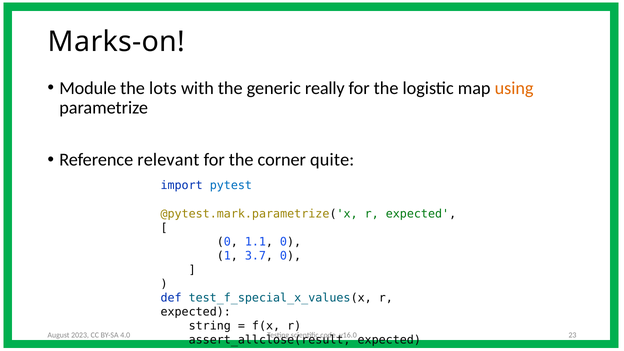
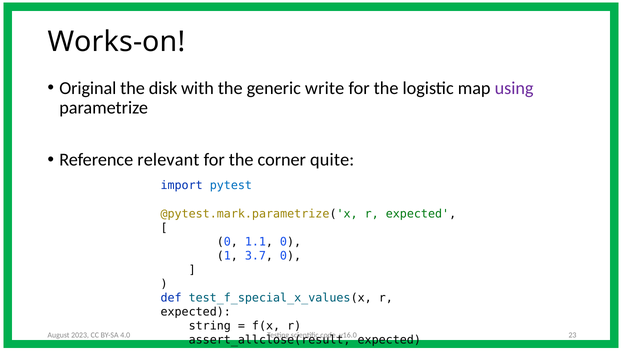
Marks-on: Marks-on -> Works-on (117, 42)
Module: Module -> Original (88, 88)
lots: lots -> disk (163, 88)
really: really -> write (325, 88)
using colour: orange -> purple (514, 88)
